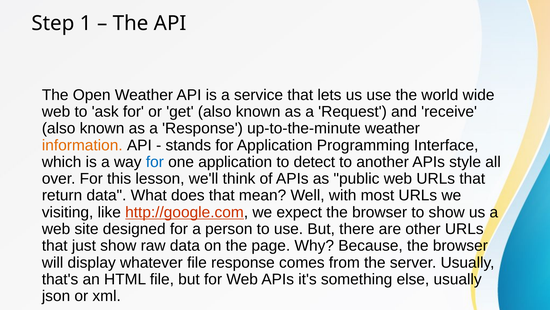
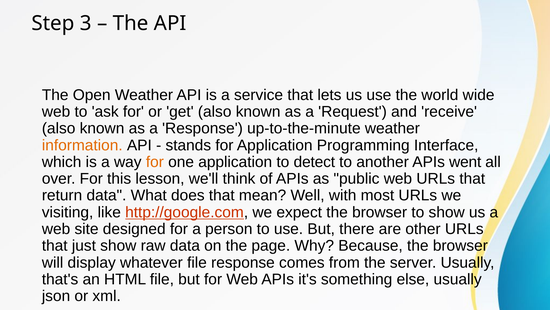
1: 1 -> 3 (86, 23)
for colour: blue -> orange (155, 162)
style: style -> went (465, 162)
